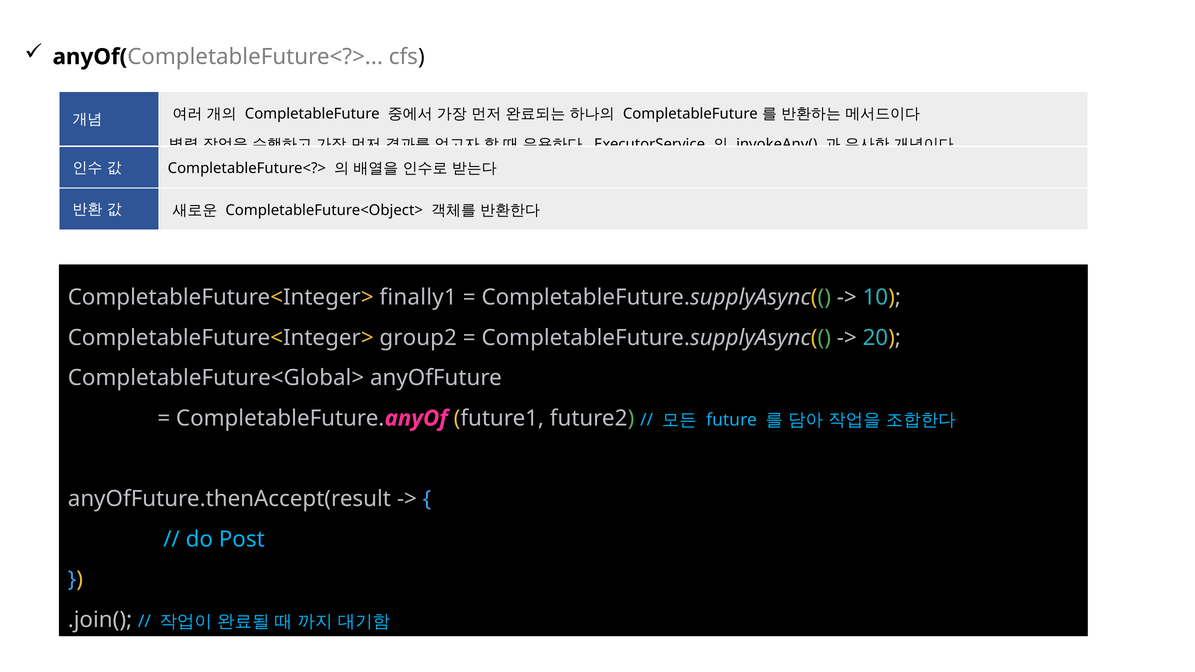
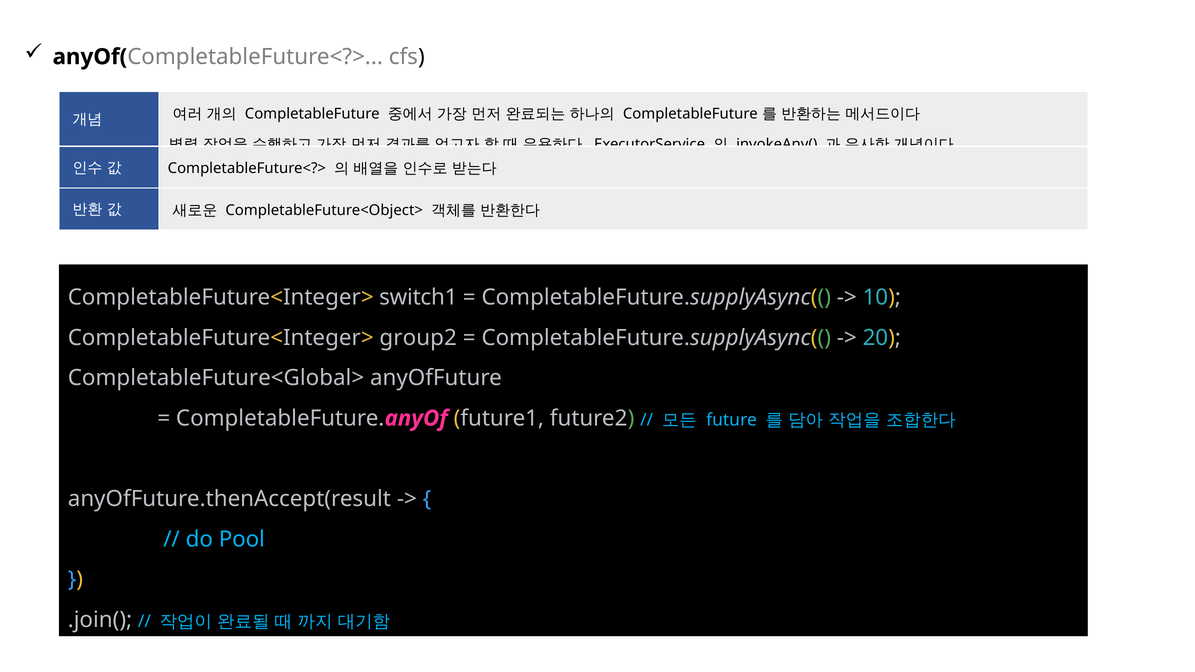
finally1: finally1 -> switch1 (418, 297)
Post: Post -> Pool (242, 539)
